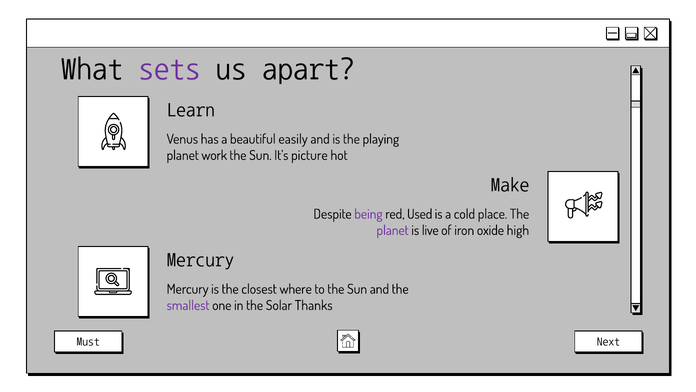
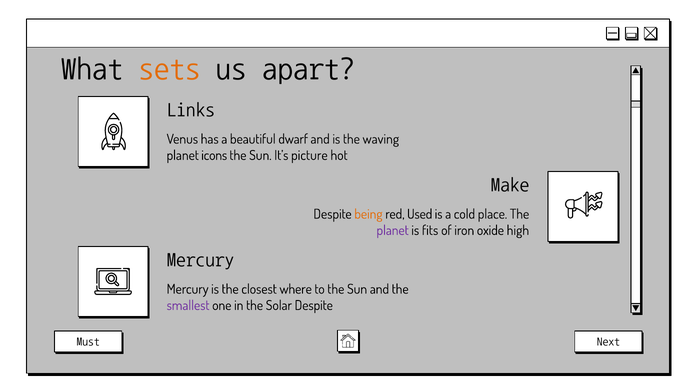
sets colour: purple -> orange (170, 68)
Learn: Learn -> Links (191, 109)
easily: easily -> dwarf (293, 139)
playing: playing -> waving (381, 139)
work: work -> icons (214, 155)
being colour: purple -> orange (368, 214)
live: live -> fits (430, 230)
Solar Thanks: Thanks -> Despite (314, 305)
